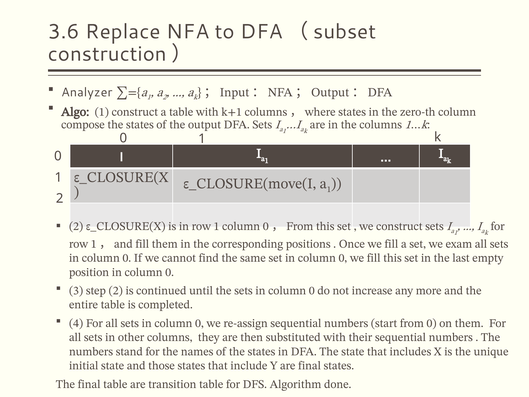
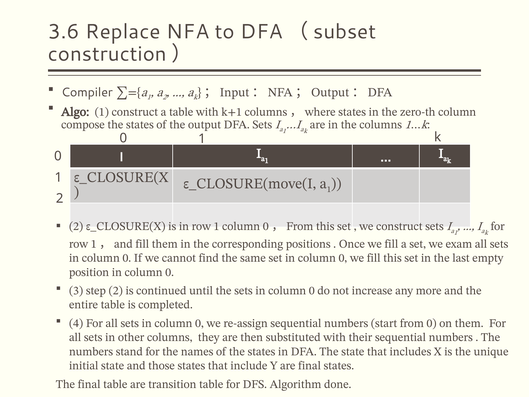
Analyzer: Analyzer -> Compiler (87, 92)
